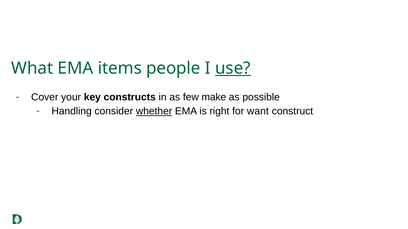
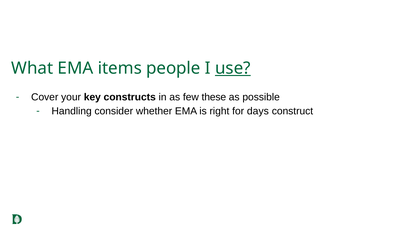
make: make -> these (214, 97)
whether underline: present -> none (154, 111)
want: want -> days (258, 111)
